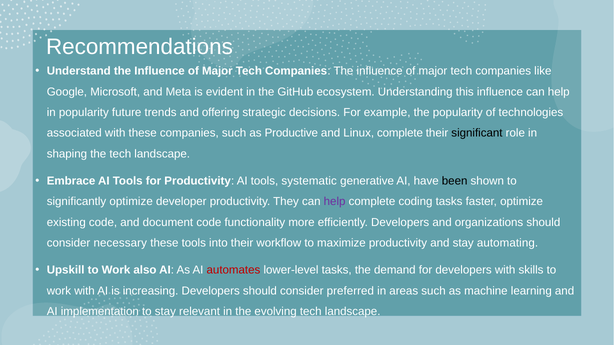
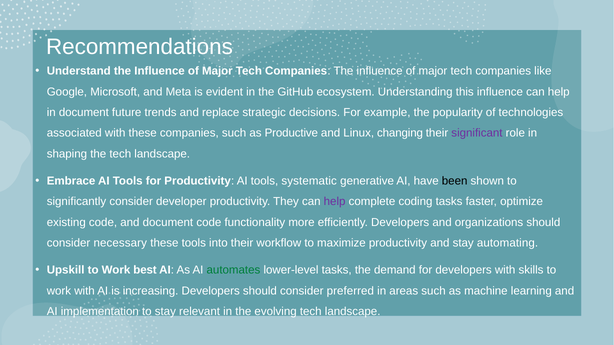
in popularity: popularity -> document (84, 113)
offering: offering -> replace (221, 113)
Linux complete: complete -> changing (400, 133)
significant colour: black -> purple (477, 133)
significantly optimize: optimize -> consider (131, 202)
also: also -> best (145, 270)
automates colour: red -> green (233, 270)
